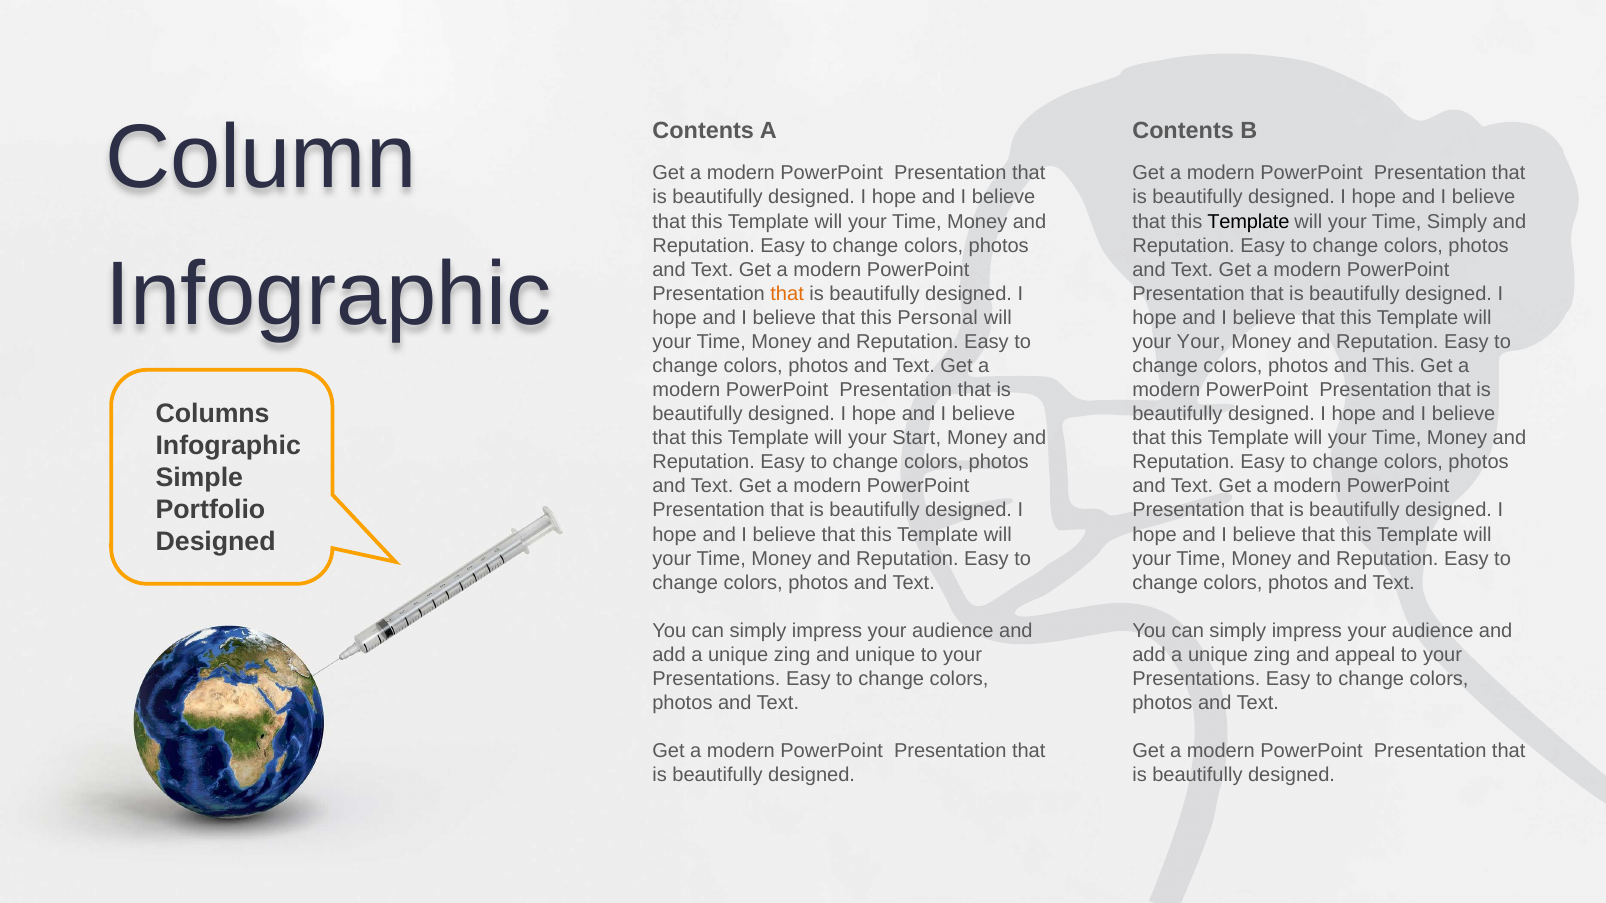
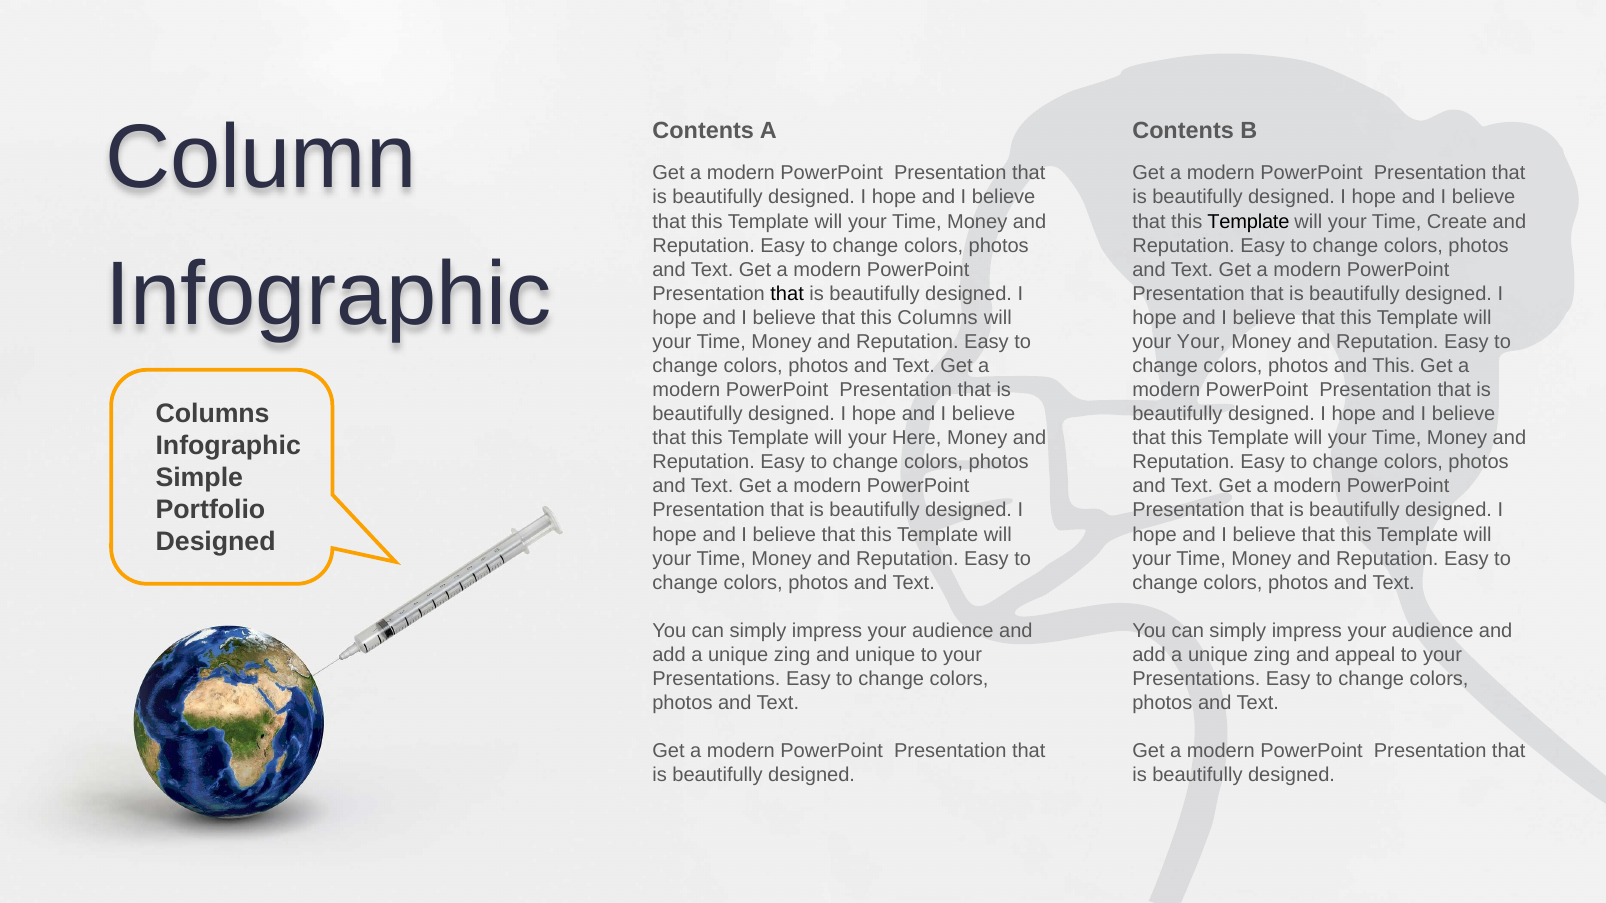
Time Simply: Simply -> Create (1457, 221)
that colour: orange -> black (787, 294)
this Personal: Personal -> Columns (938, 318)
Start: Start -> Here (917, 438)
